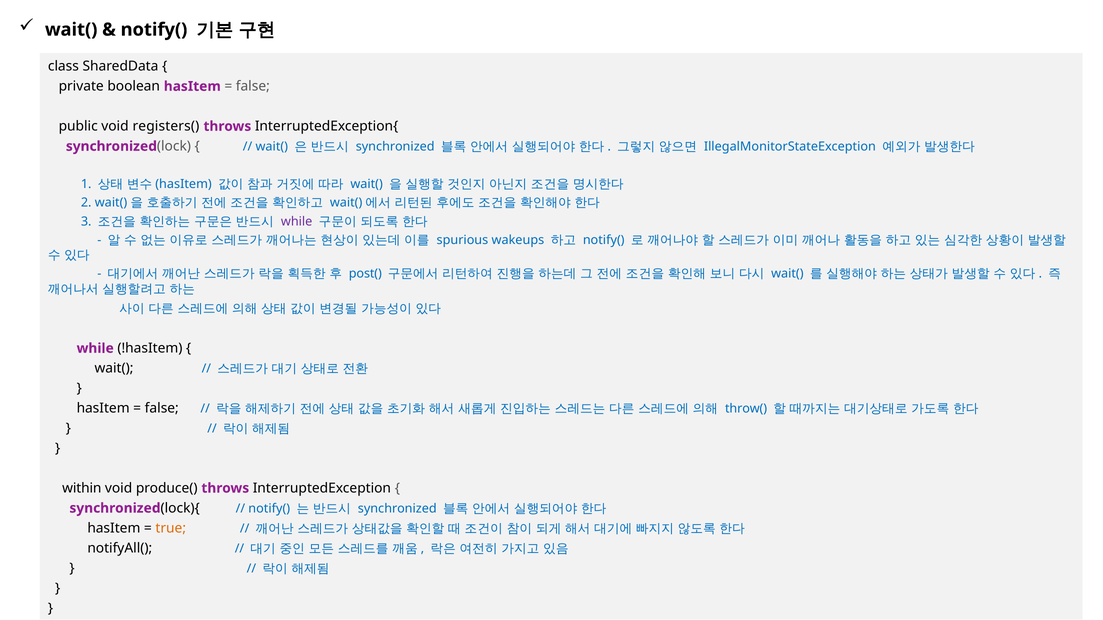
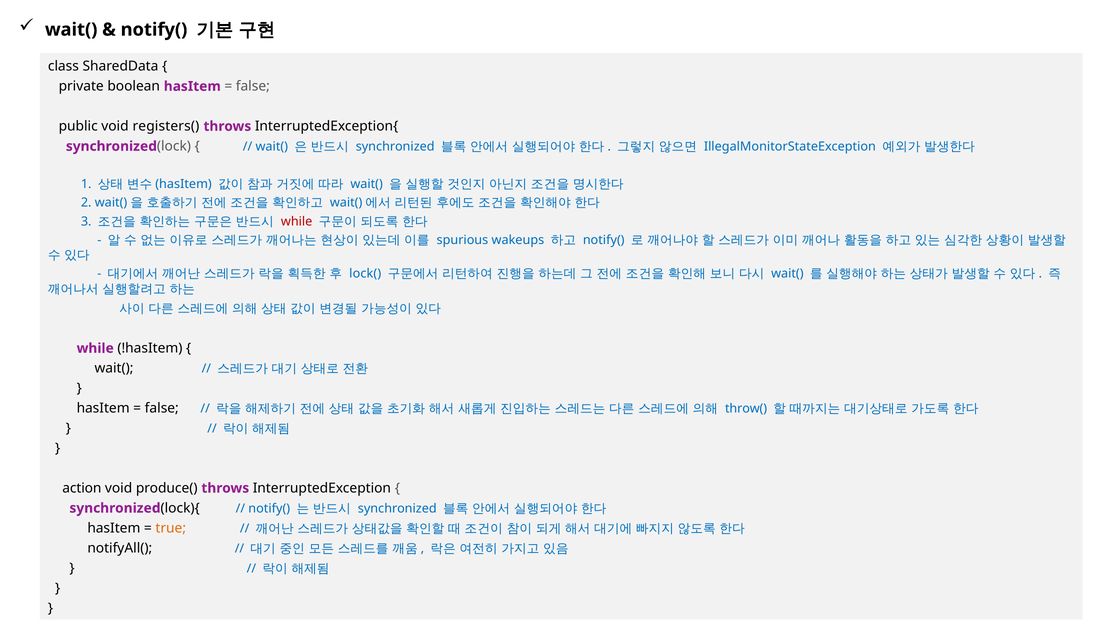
while colour: purple -> red (297, 221)
post(: post( -> lock( (365, 274)
within: within -> action (82, 488)
